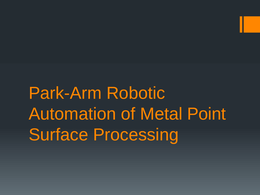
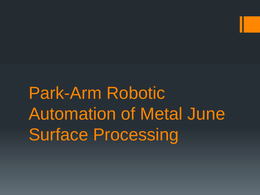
Point: Point -> June (206, 114)
